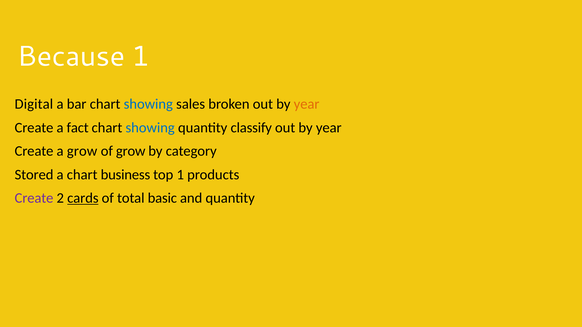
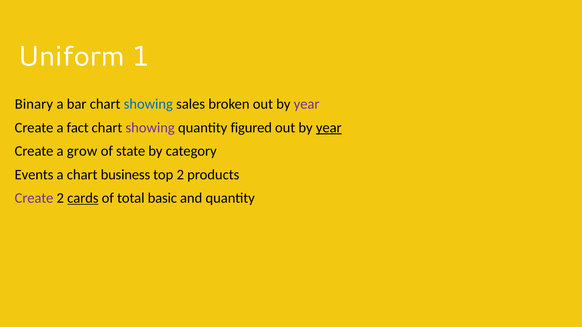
Because: Because -> Uniform (71, 57)
Digital: Digital -> Binary (34, 104)
year colour: orange -> purple (307, 104)
showing colour: blue -> purple (150, 128)
classify: classify -> figured (251, 128)
year underline: none -> present (329, 128)
of grow: grow -> state (131, 151)
Stored: Stored -> Events (34, 175)
top 1: 1 -> 2 (180, 175)
